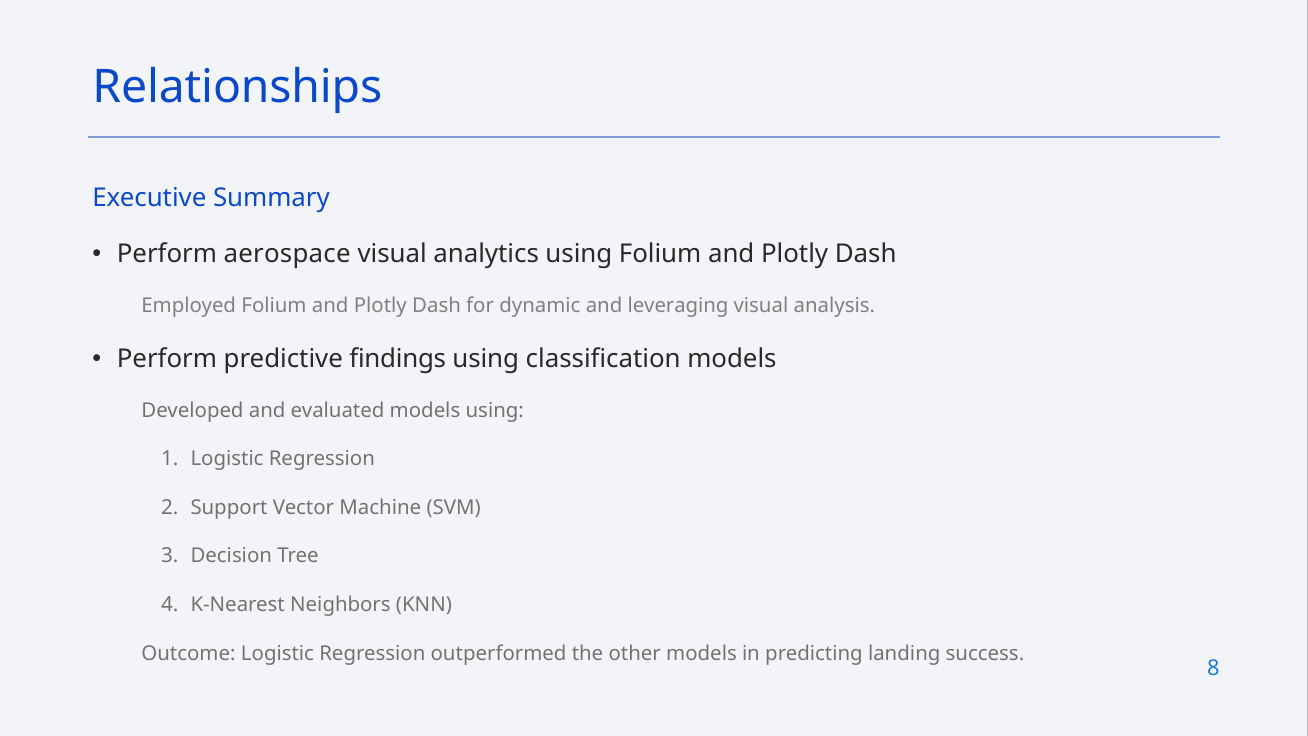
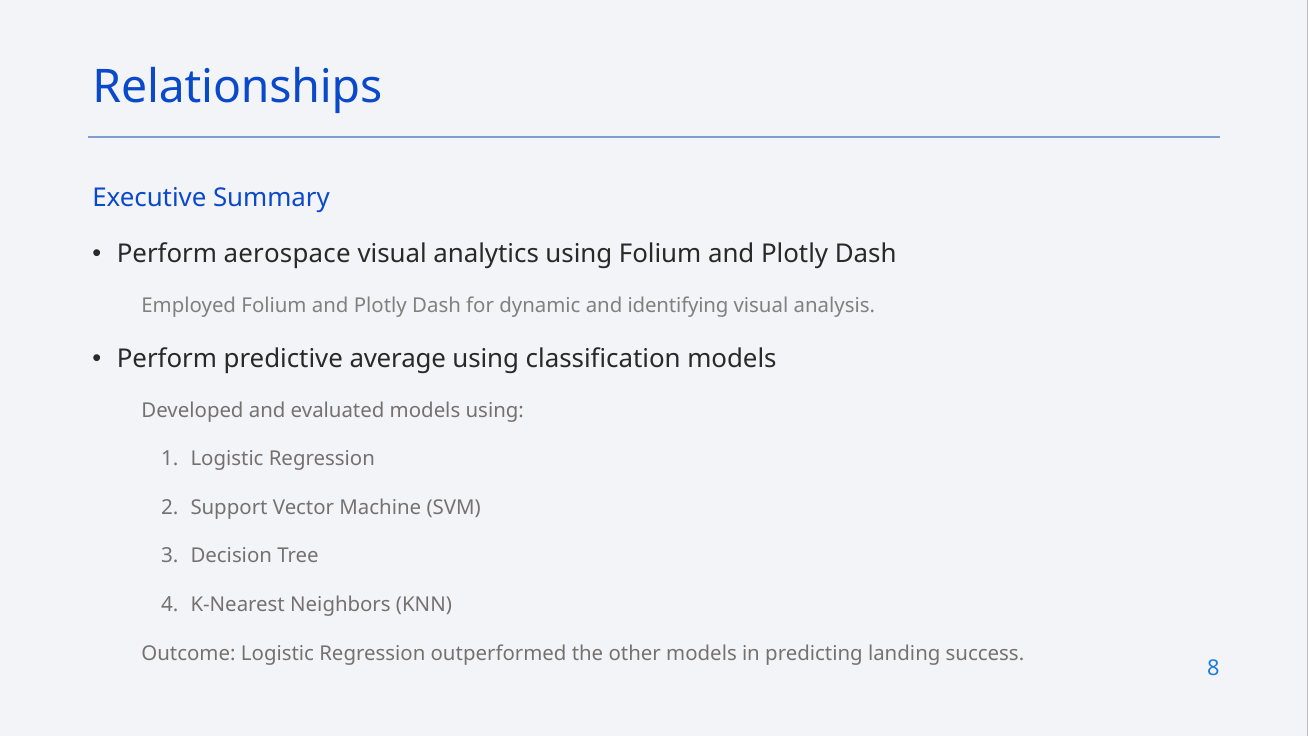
leveraging: leveraging -> identifying (678, 306)
findings: findings -> average (398, 359)
